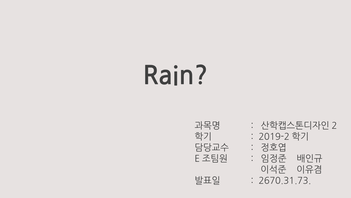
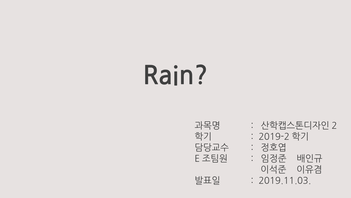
2670.31.73: 2670.31.73 -> 2019.11.03 (285, 180)
